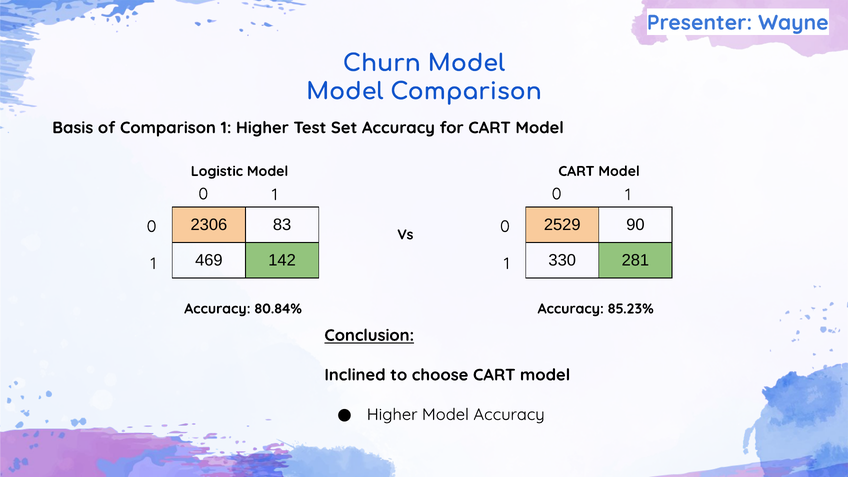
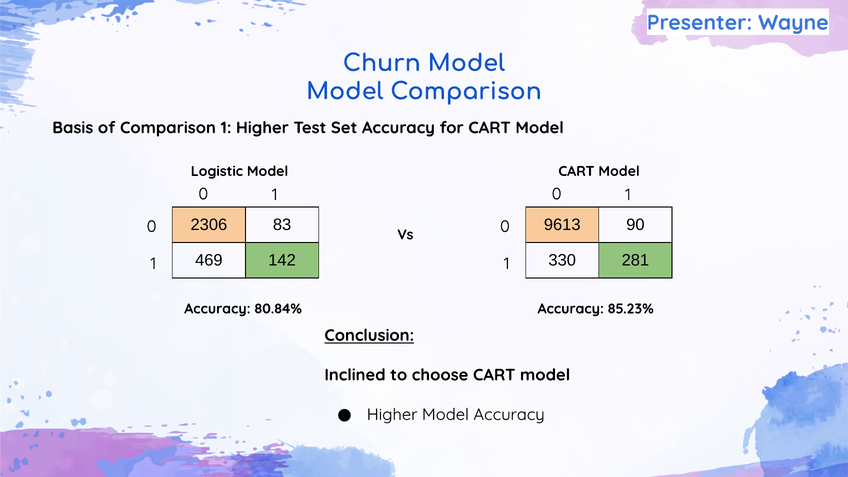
2529: 2529 -> 9613 (562, 225)
